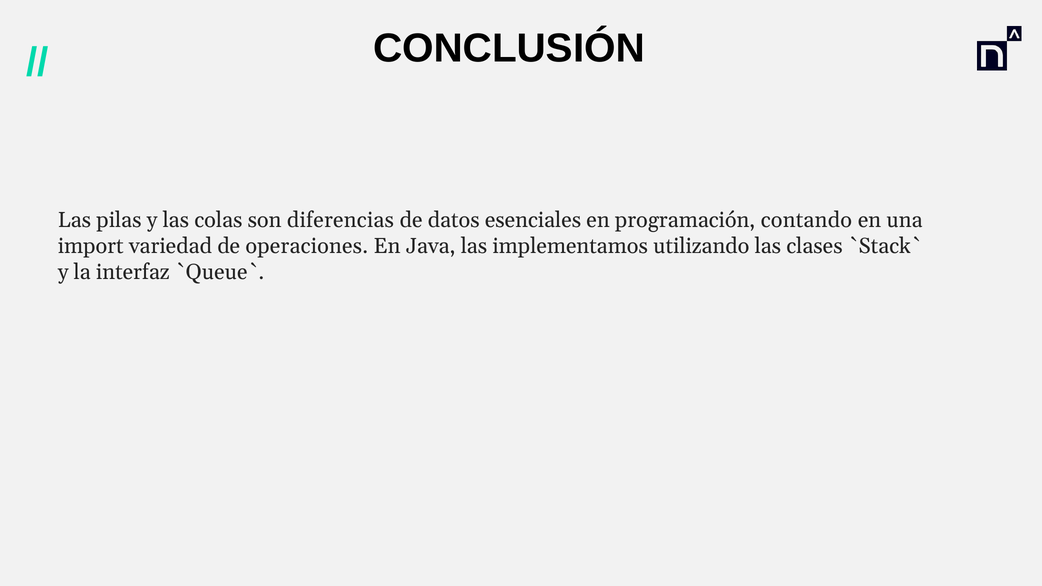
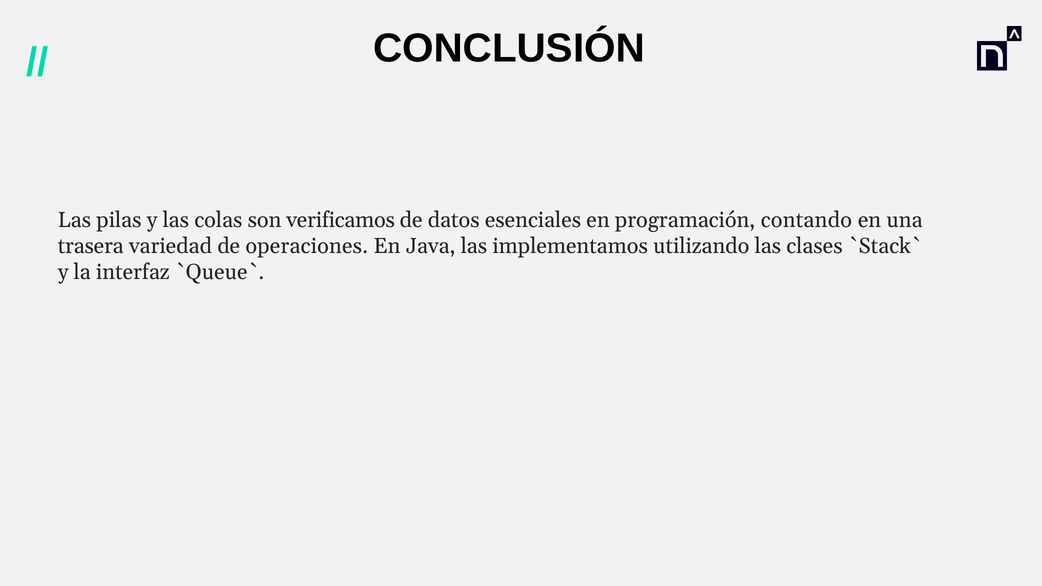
diferencias: diferencias -> verificamos (341, 220)
import: import -> trasera (91, 246)
